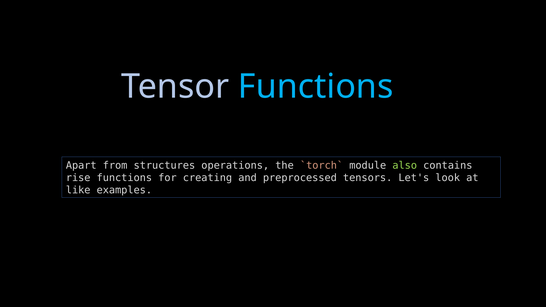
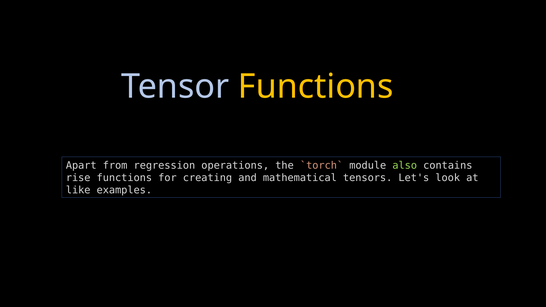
Functions colour: light blue -> yellow (316, 87)
structures: structures -> regression (164, 166)
preprocessed: preprocessed -> mathematical (300, 178)
